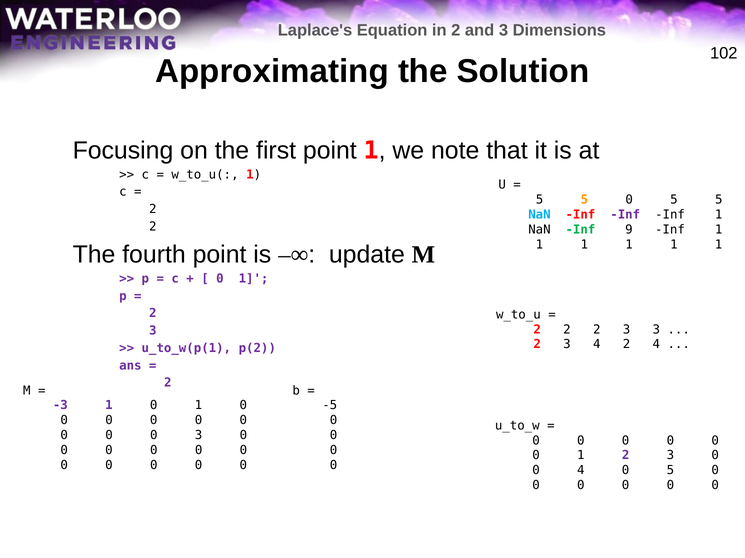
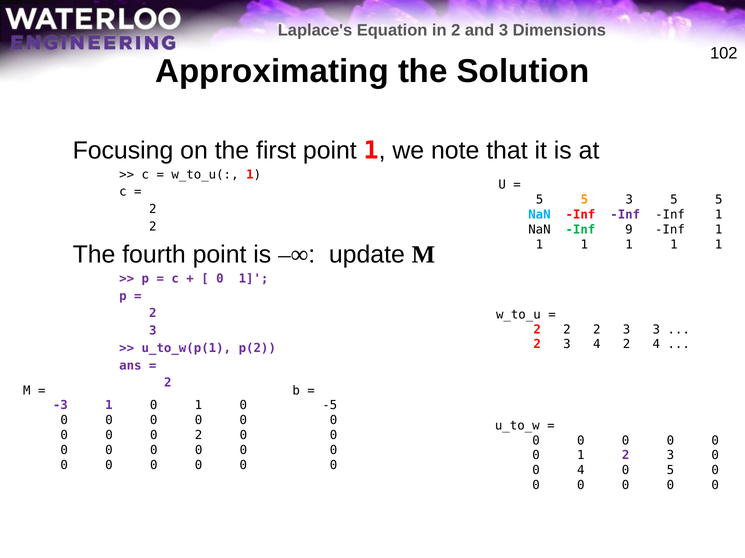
5 5 0: 0 -> 3 (629, 200)
0 3: 3 -> 2 (199, 436)
